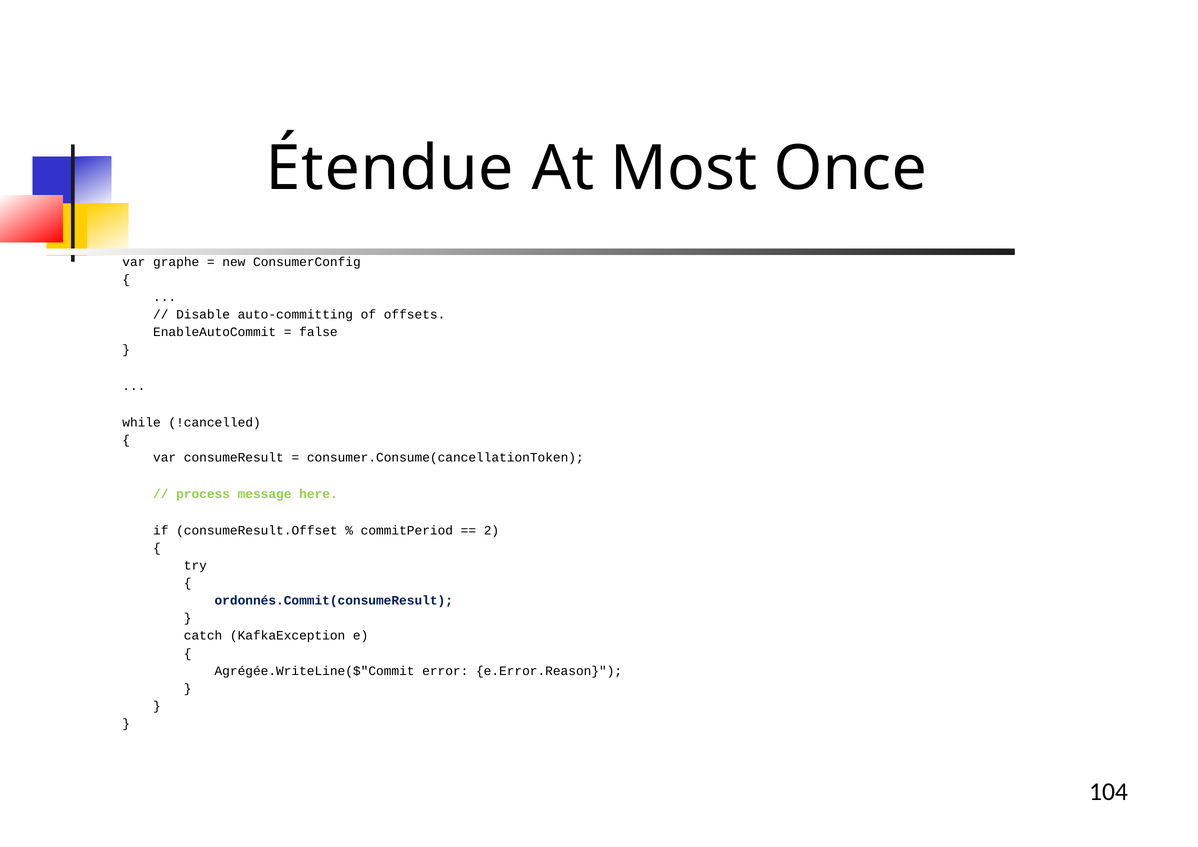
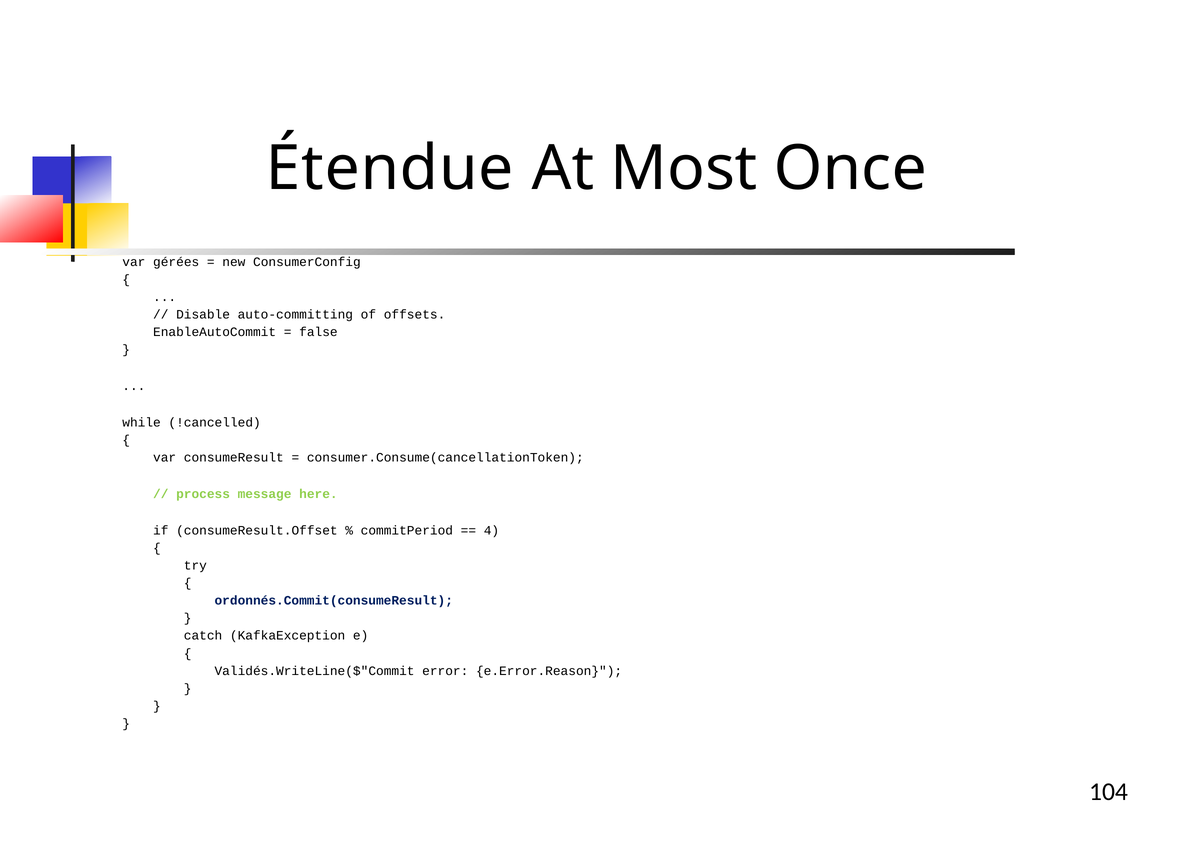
graphe: graphe -> gérées (176, 262)
2: 2 -> 4 (491, 531)
Agrégée.WriteLine($"Commit: Agrégée.WriteLine($"Commit -> Validés.WriteLine($"Commit (315, 671)
